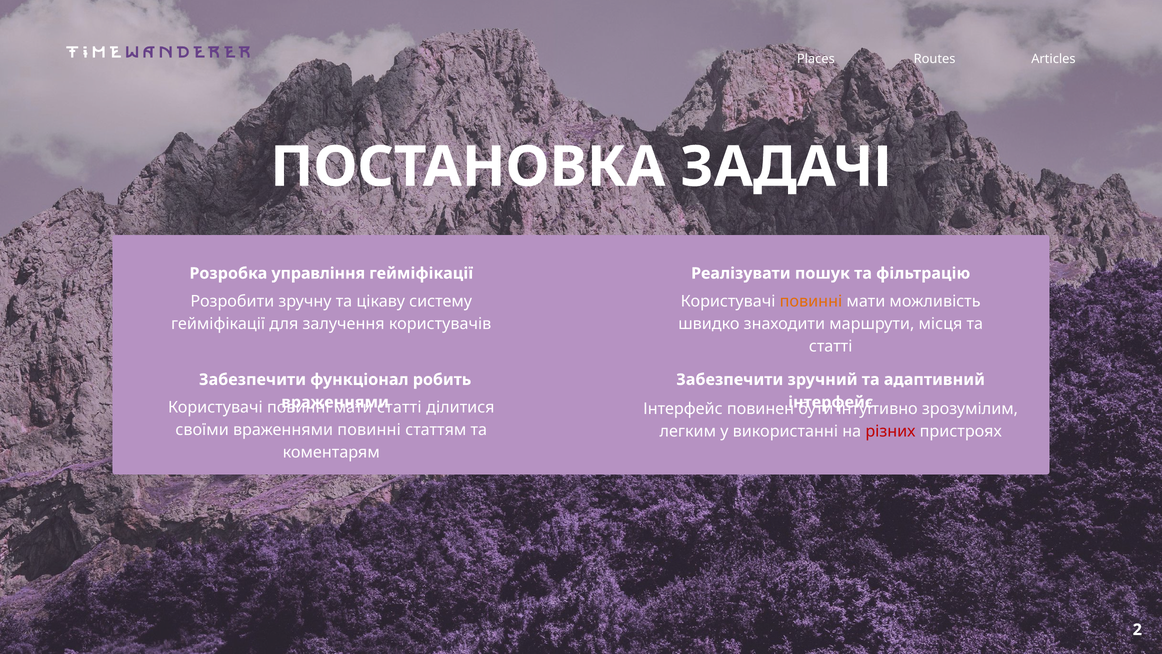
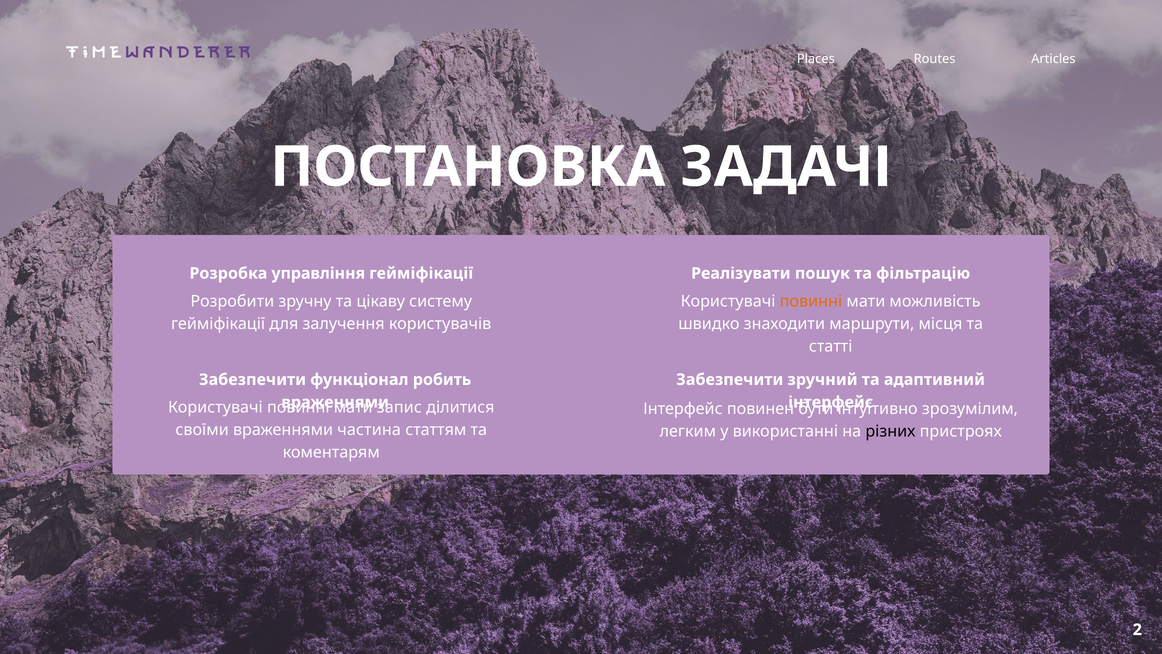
статті: статті -> запис (399, 407)
враженнями повинні: повинні -> частина (369, 430)
різних colour: red -> black (890, 431)
